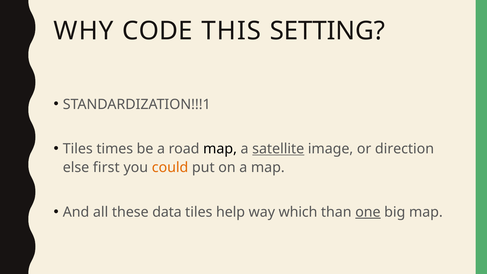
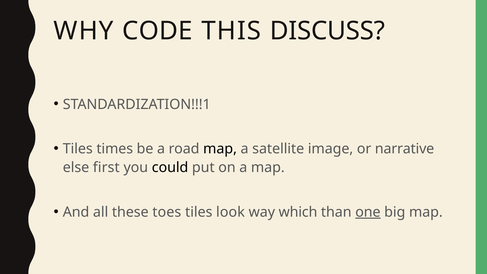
SETTING: SETTING -> DISCUSS (327, 31)
satellite underline: present -> none (278, 149)
direction: direction -> narrative (405, 149)
could colour: orange -> black (170, 168)
data: data -> toes (167, 212)
help: help -> look (230, 212)
